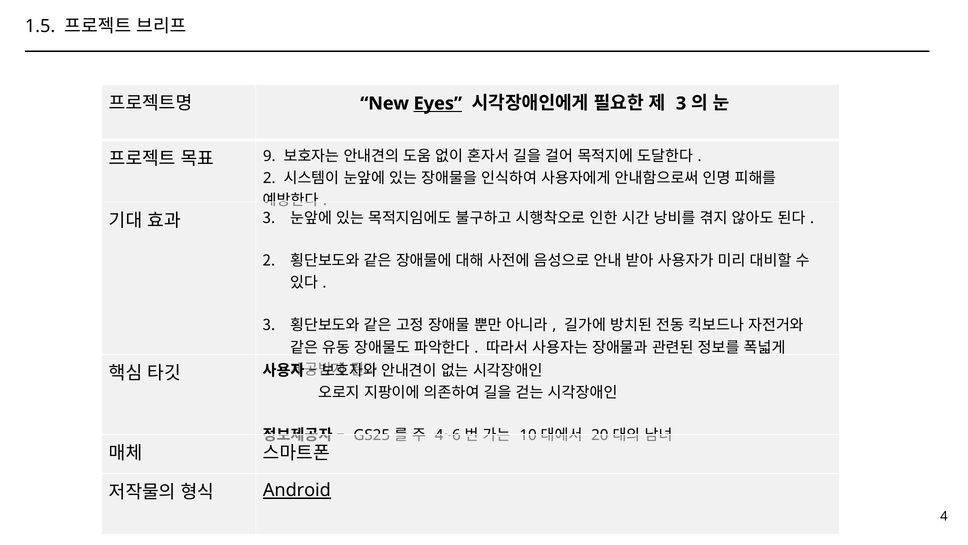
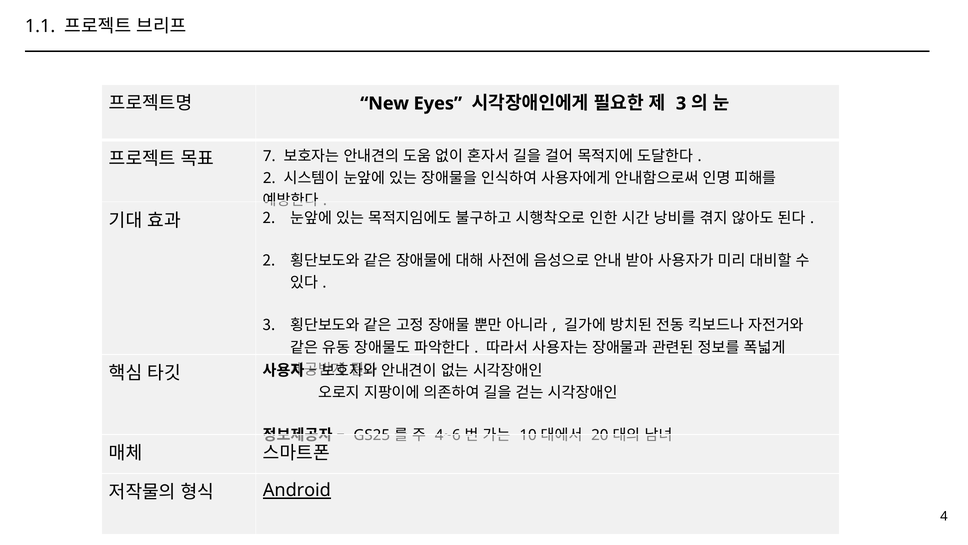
1.5: 1.5 -> 1.1 (40, 26)
Eyes underline: present -> none (438, 103)
9: 9 -> 7 (269, 156)
3: 3 -> 2 (269, 218)
